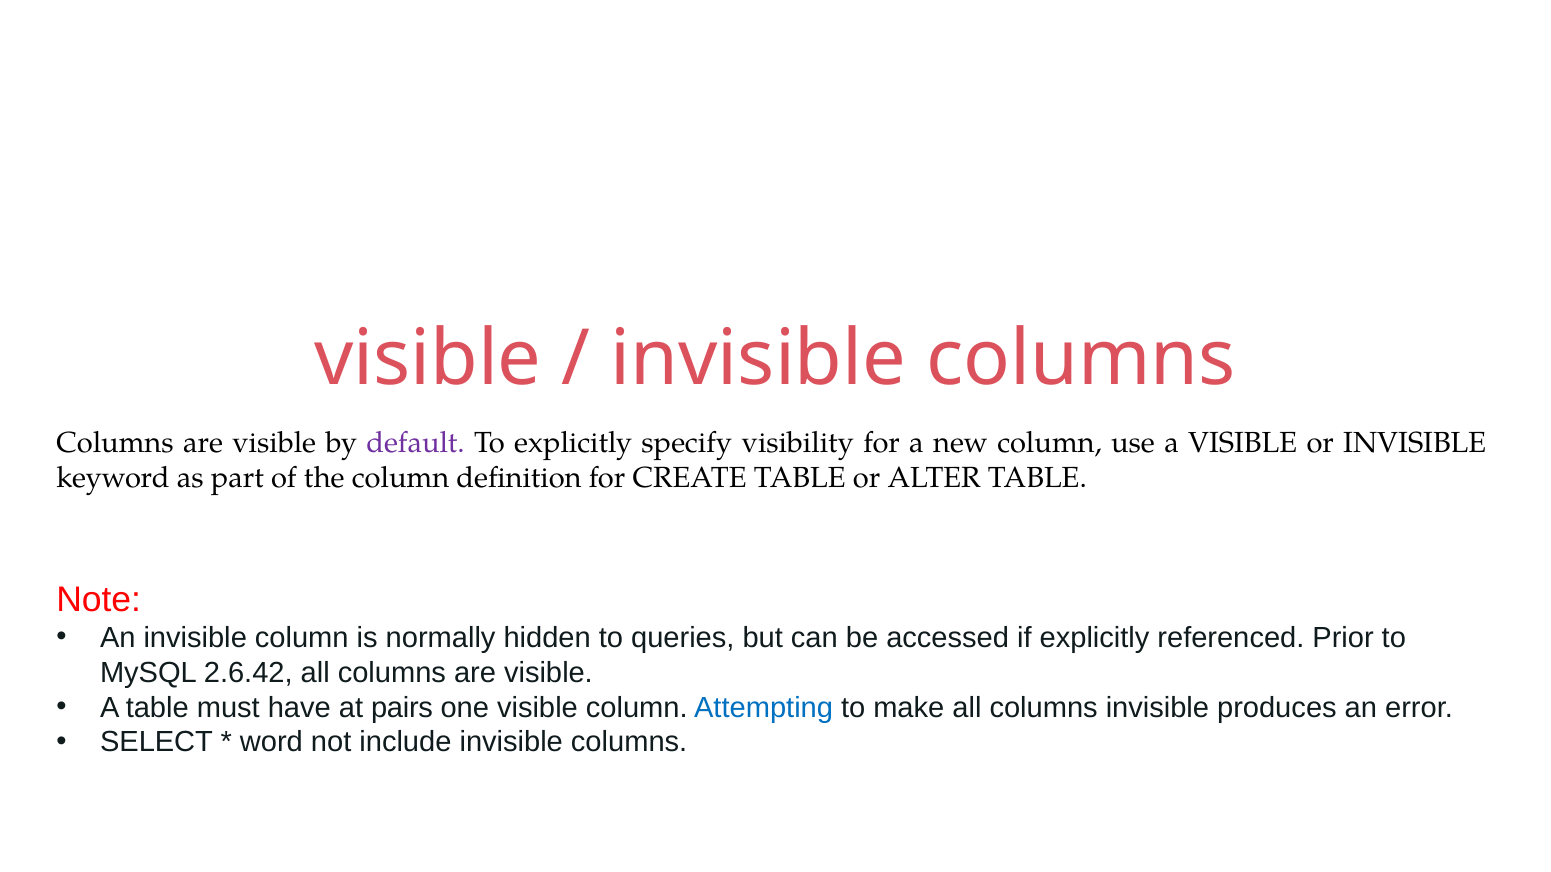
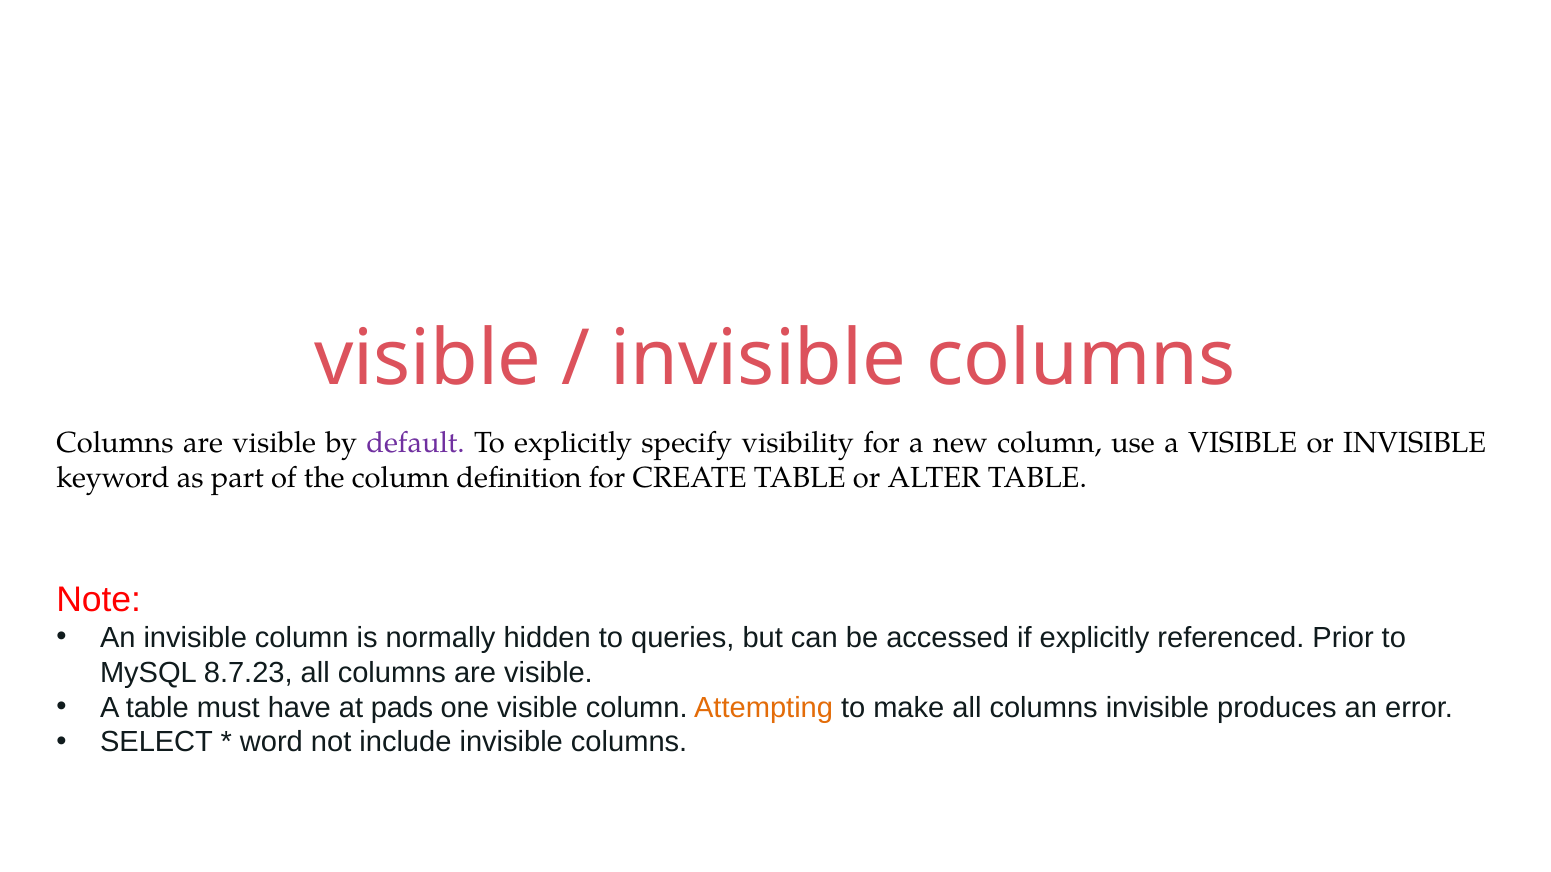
2.6.42: 2.6.42 -> 8.7.23 (248, 673)
pairs: pairs -> pads (402, 708)
Attempting colour: blue -> orange (764, 708)
